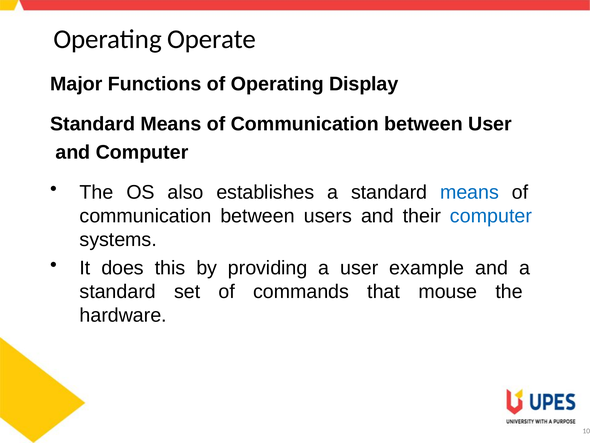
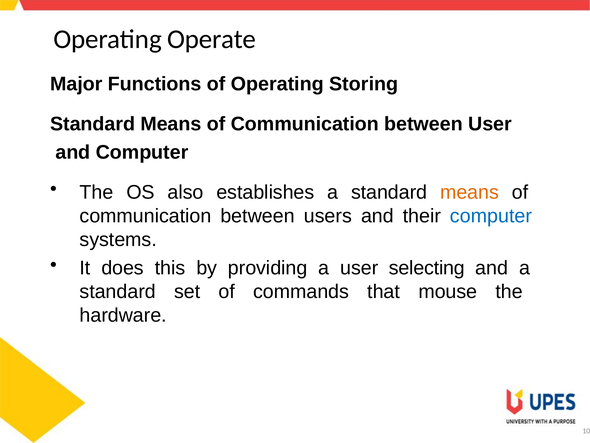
Display: Display -> Storing (364, 84)
means colour: blue -> orange (470, 192)
example: example -> selecting (427, 268)
